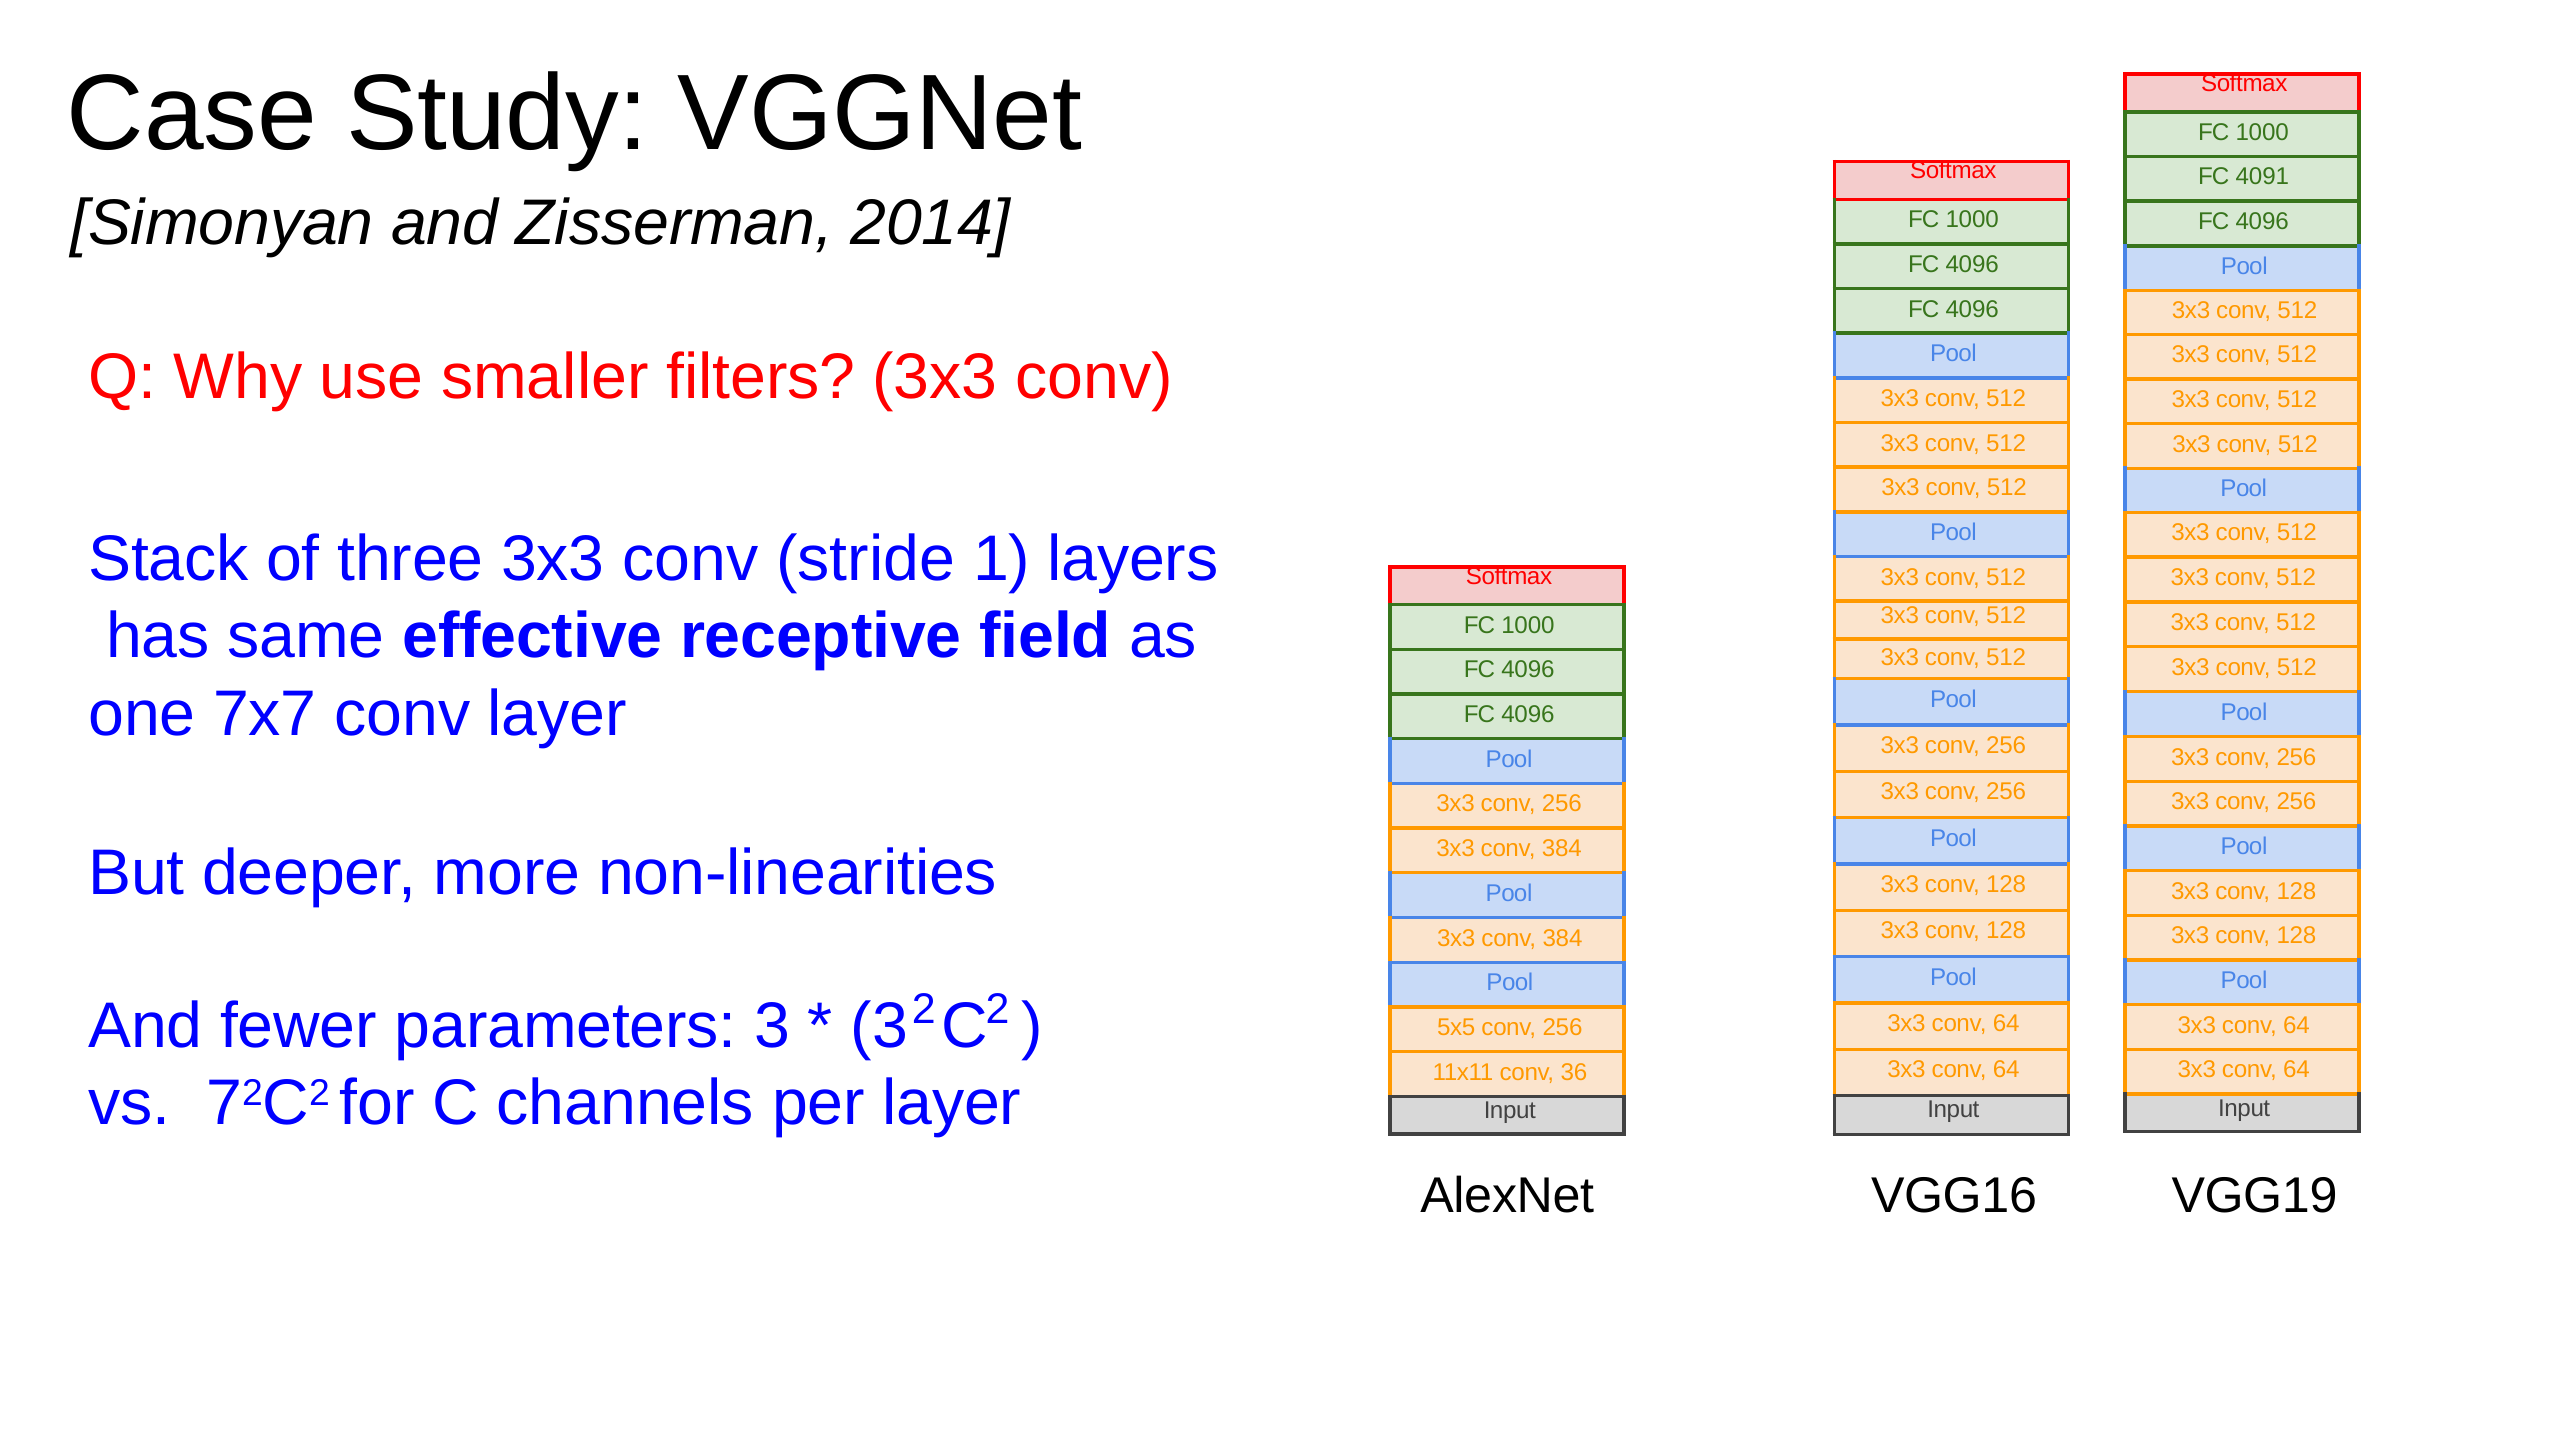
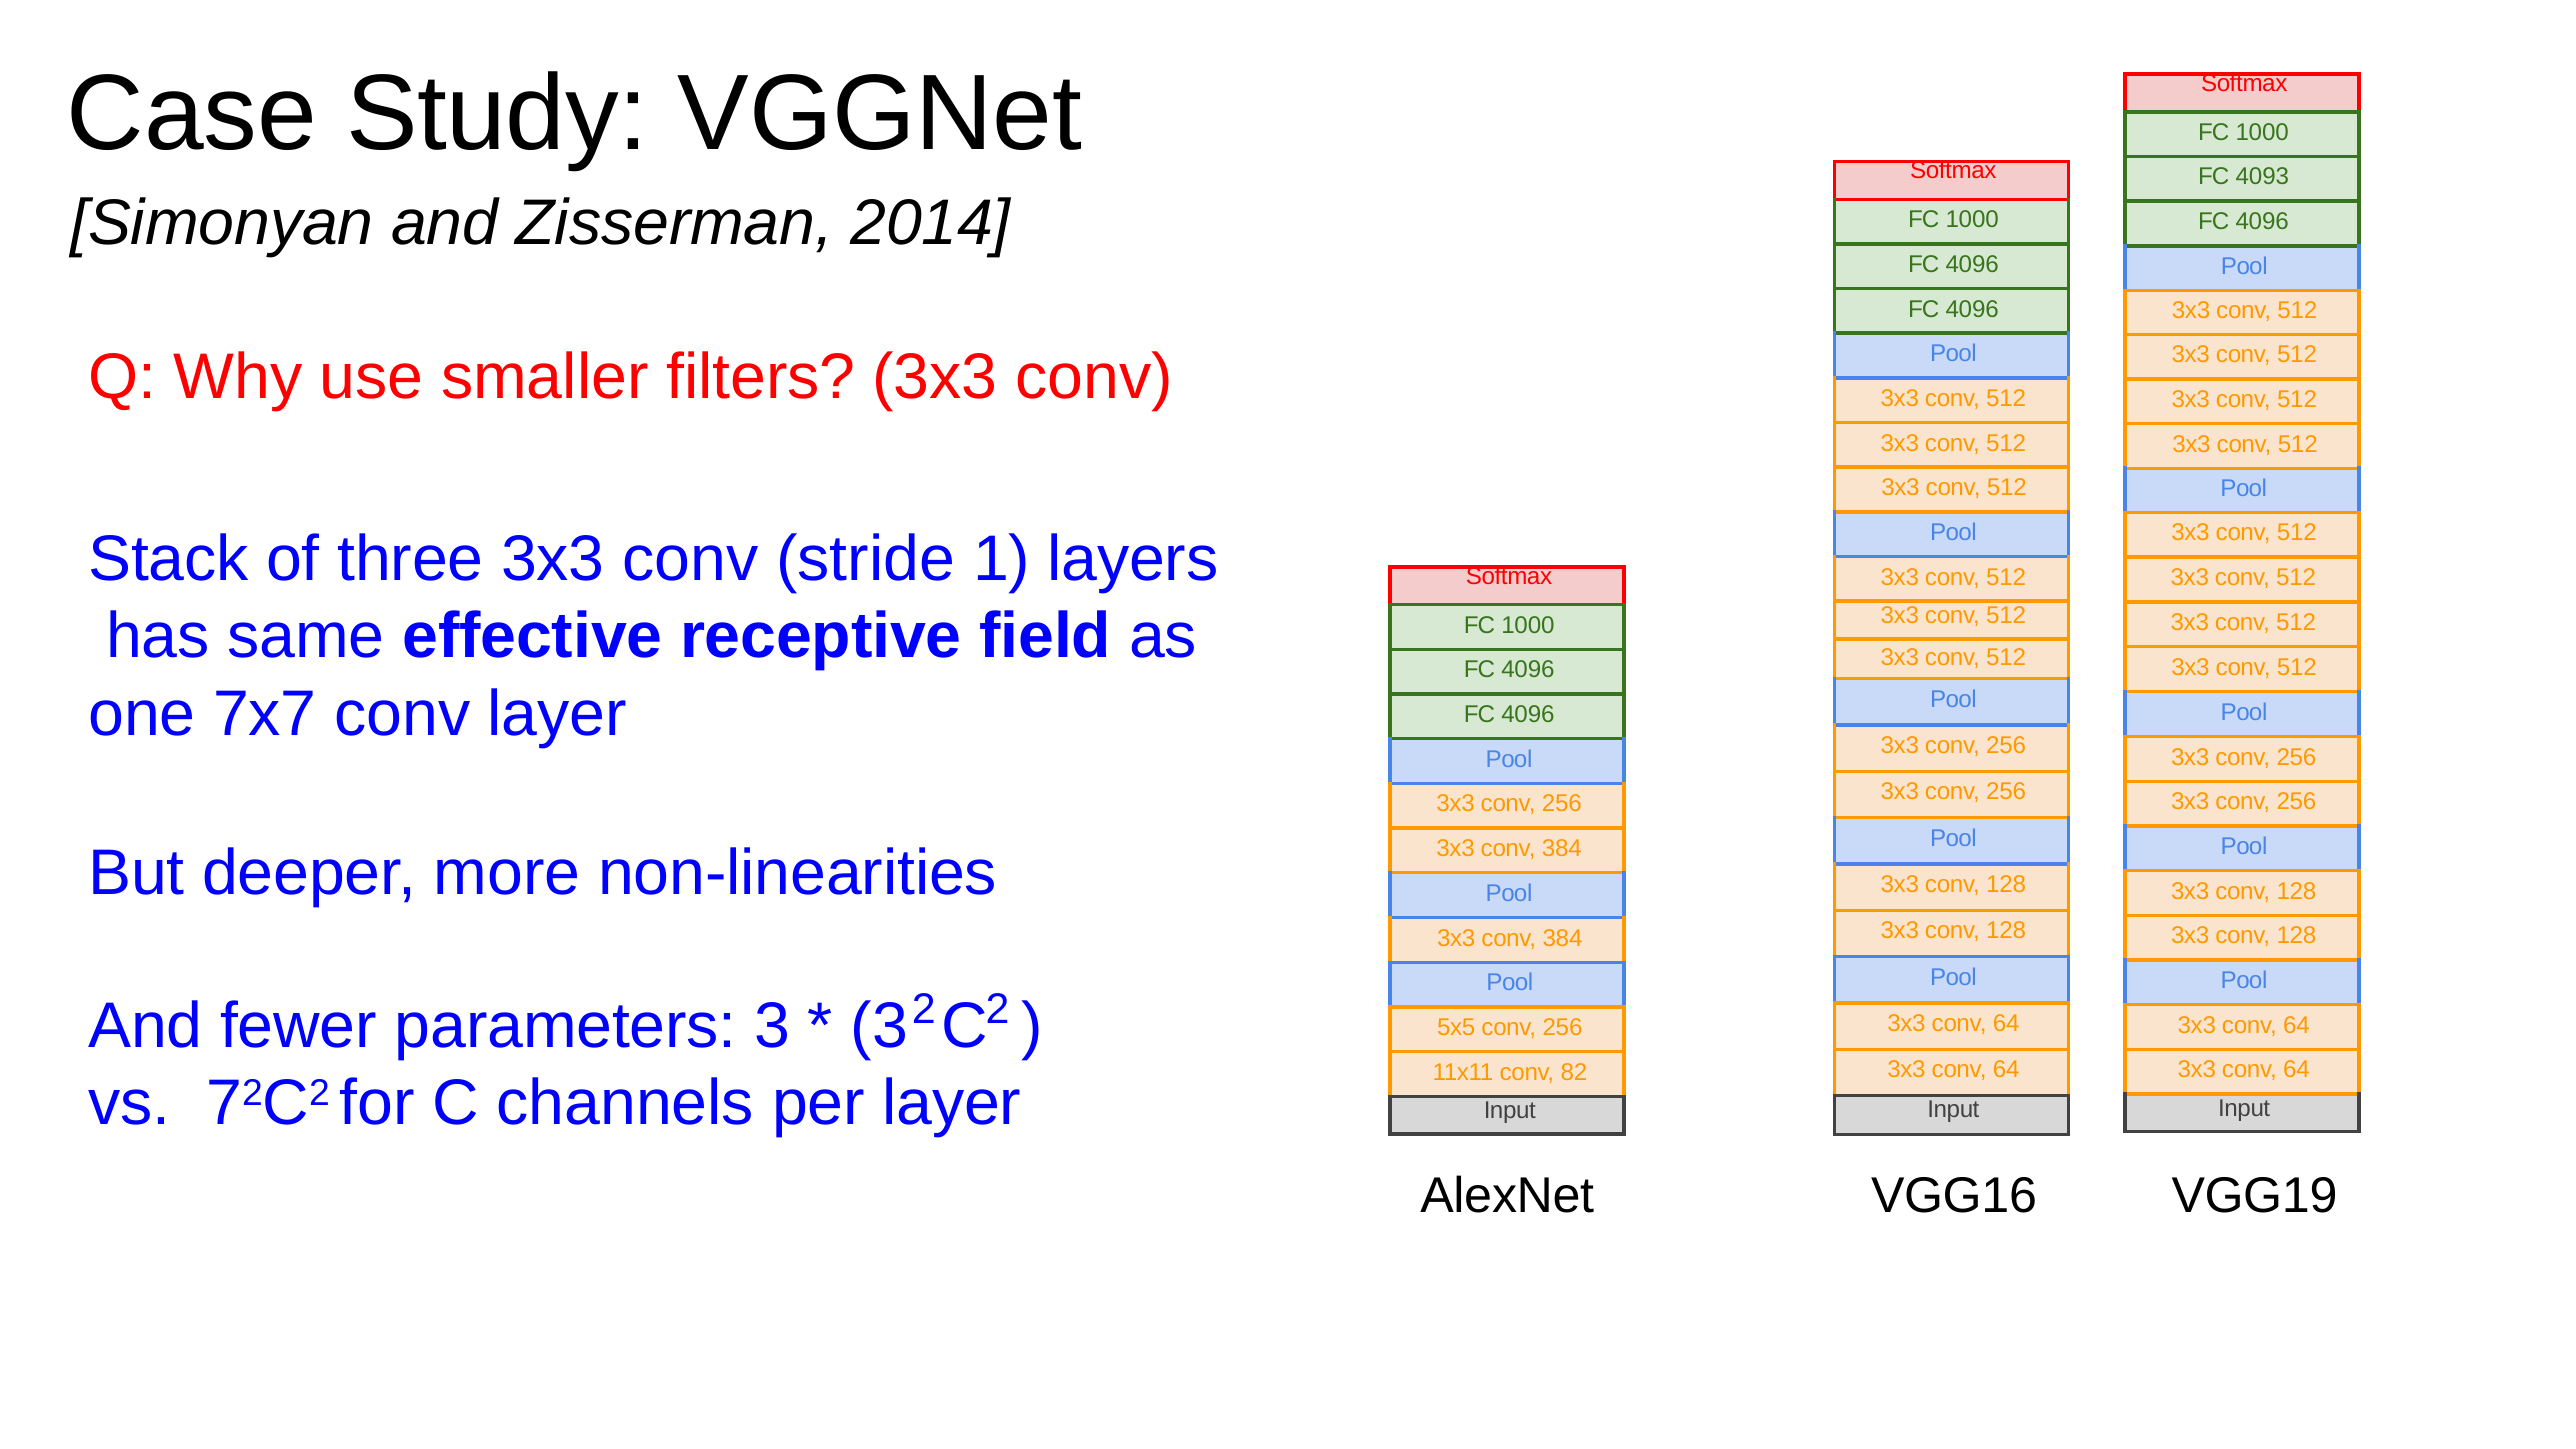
4091: 4091 -> 4093 (2262, 177)
36: 36 -> 82 (1574, 1072)
